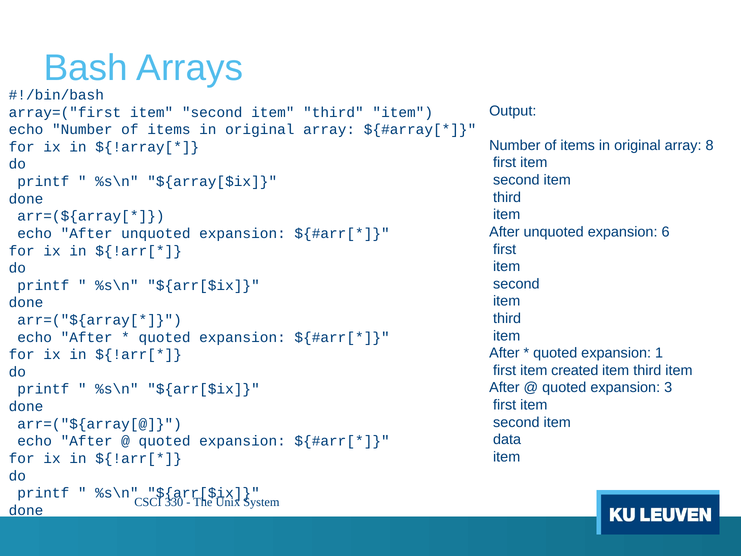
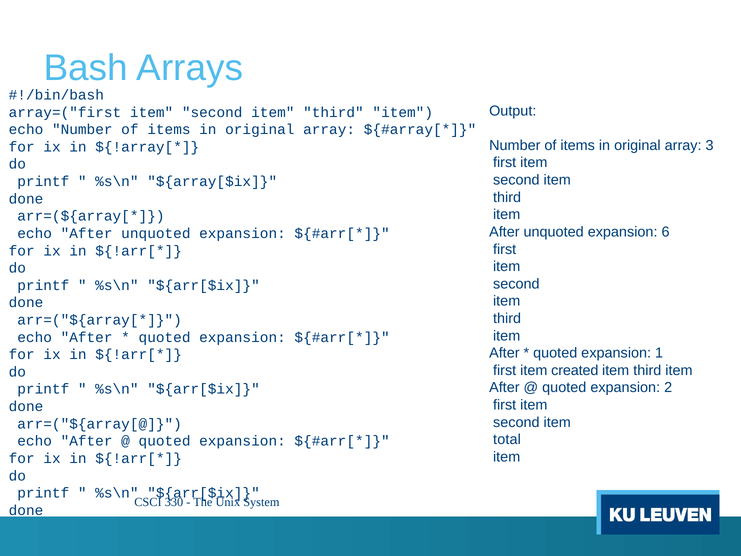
8: 8 -> 3 (710, 145)
3: 3 -> 2 (668, 388)
data: data -> total (507, 439)
